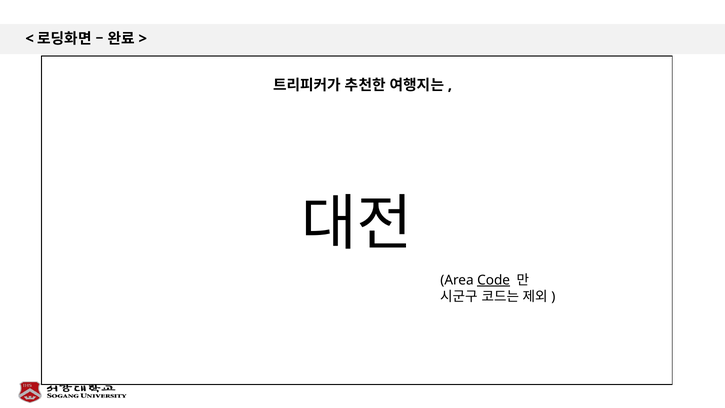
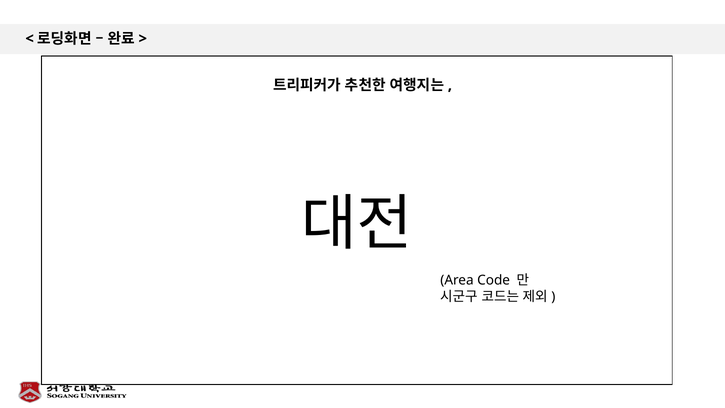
Code underline: present -> none (494, 280)
